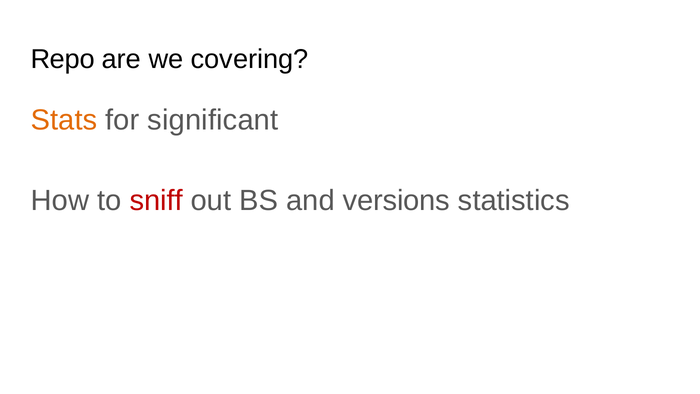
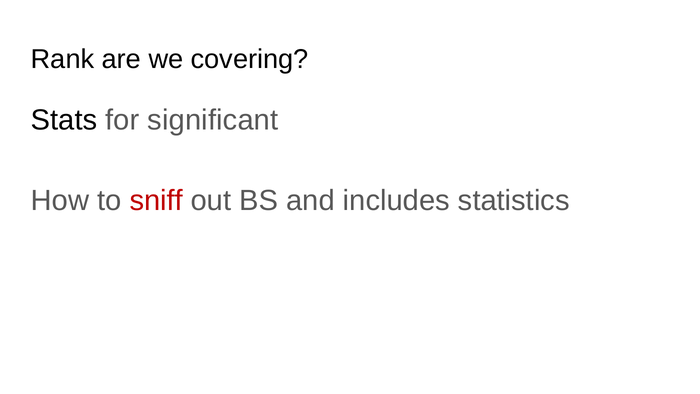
Repo: Repo -> Rank (63, 59)
Stats colour: orange -> black (64, 120)
versions: versions -> includes (396, 200)
